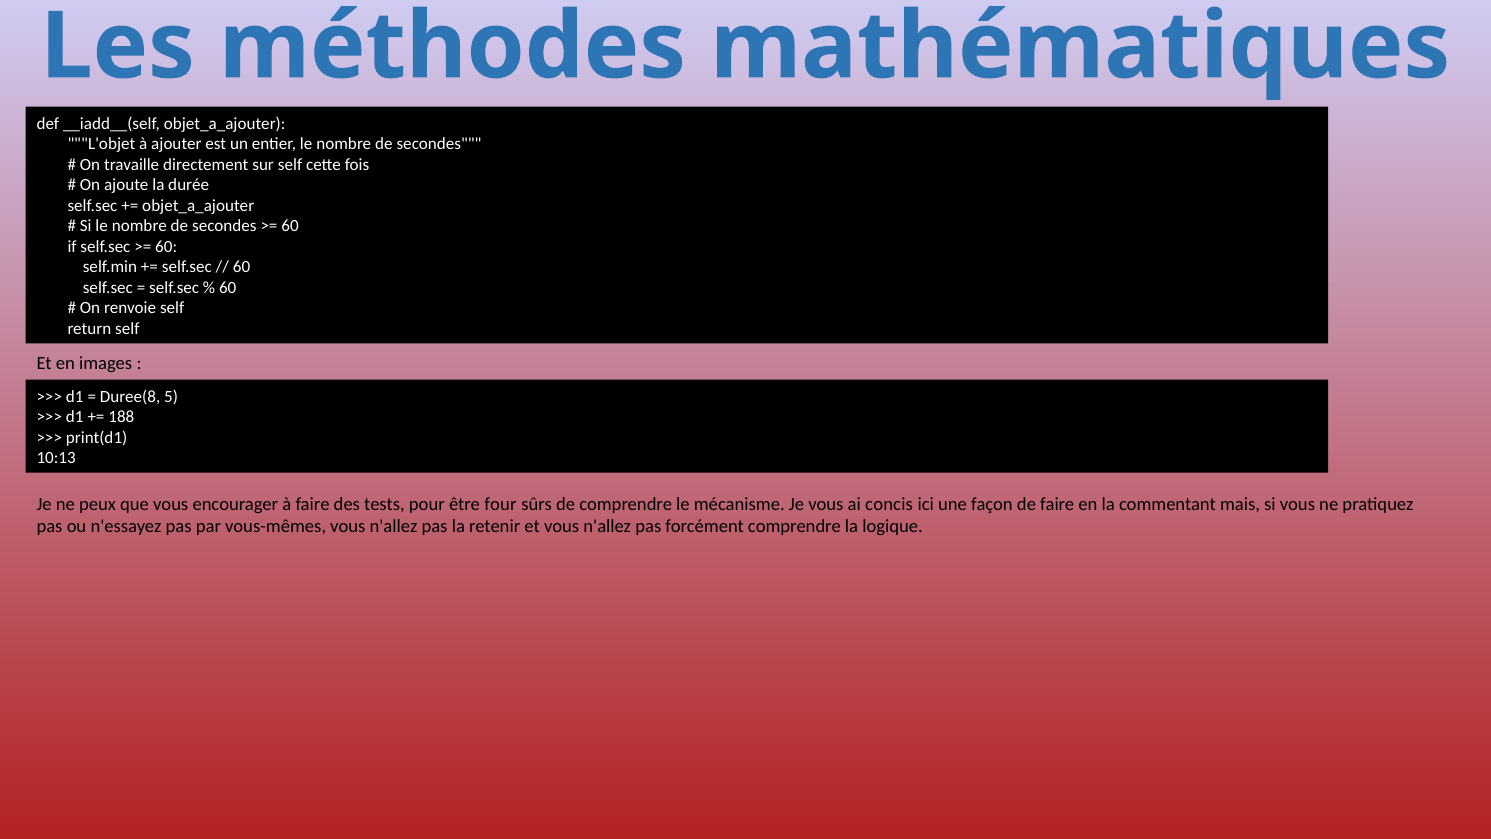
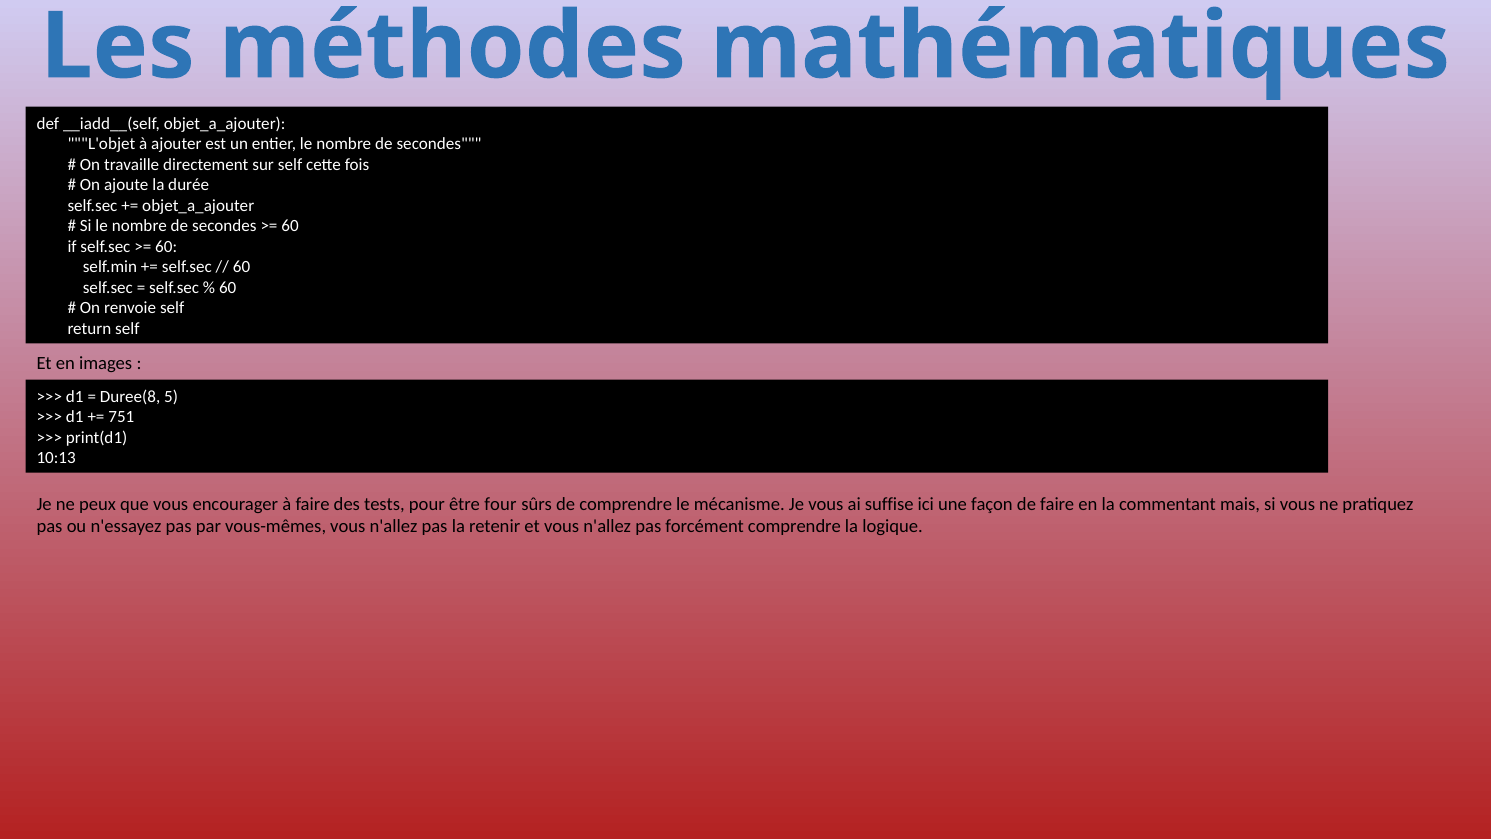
188: 188 -> 751 (121, 417)
concis: concis -> suffise (889, 504)
